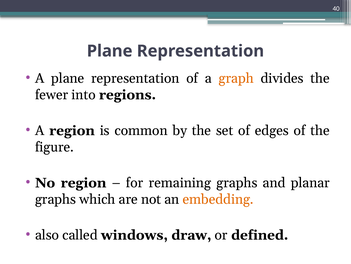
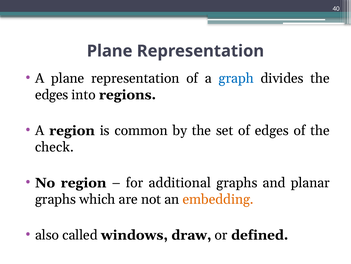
graph colour: orange -> blue (236, 78)
fewer: fewer -> edges (52, 95)
figure: figure -> check (54, 147)
remaining: remaining -> additional (180, 182)
